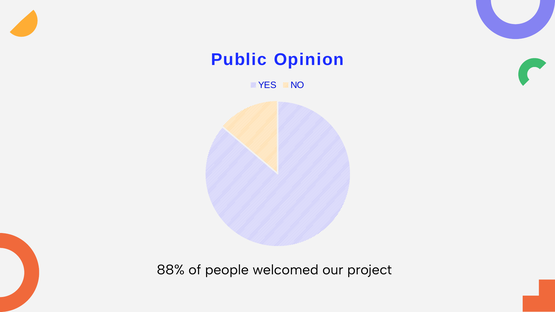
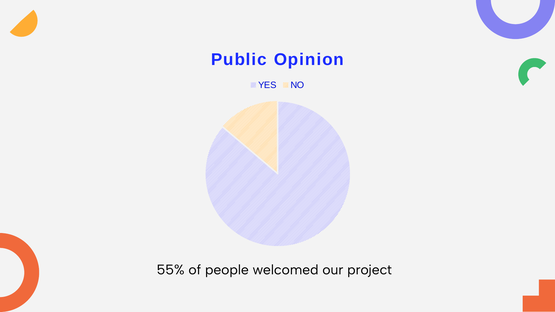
88%: 88% -> 55% (171, 270)
